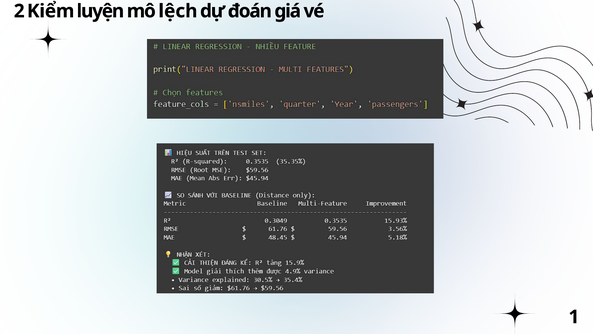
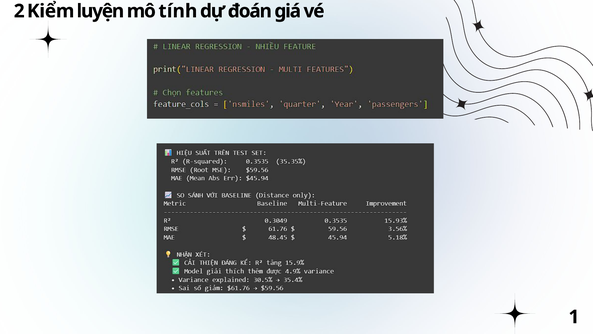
lệch: lệch -> tính (178, 11)
